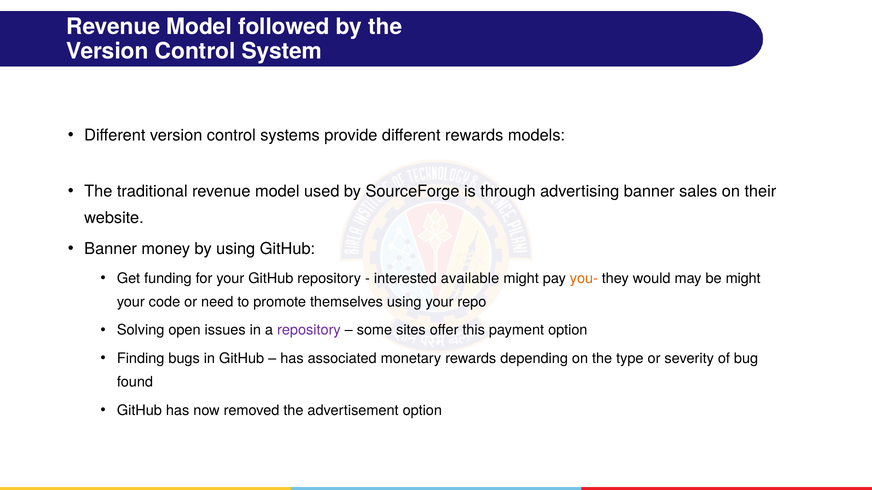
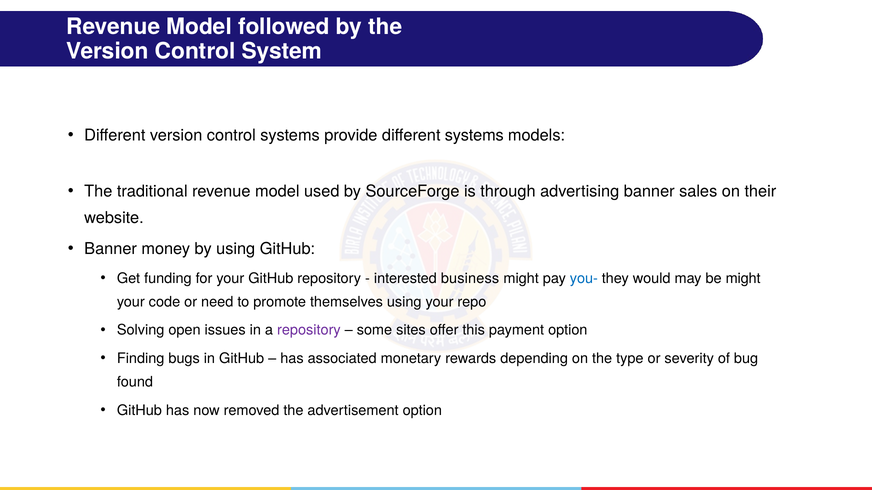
different rewards: rewards -> systems (474, 136)
available: available -> business (470, 279)
you- colour: orange -> blue (584, 279)
